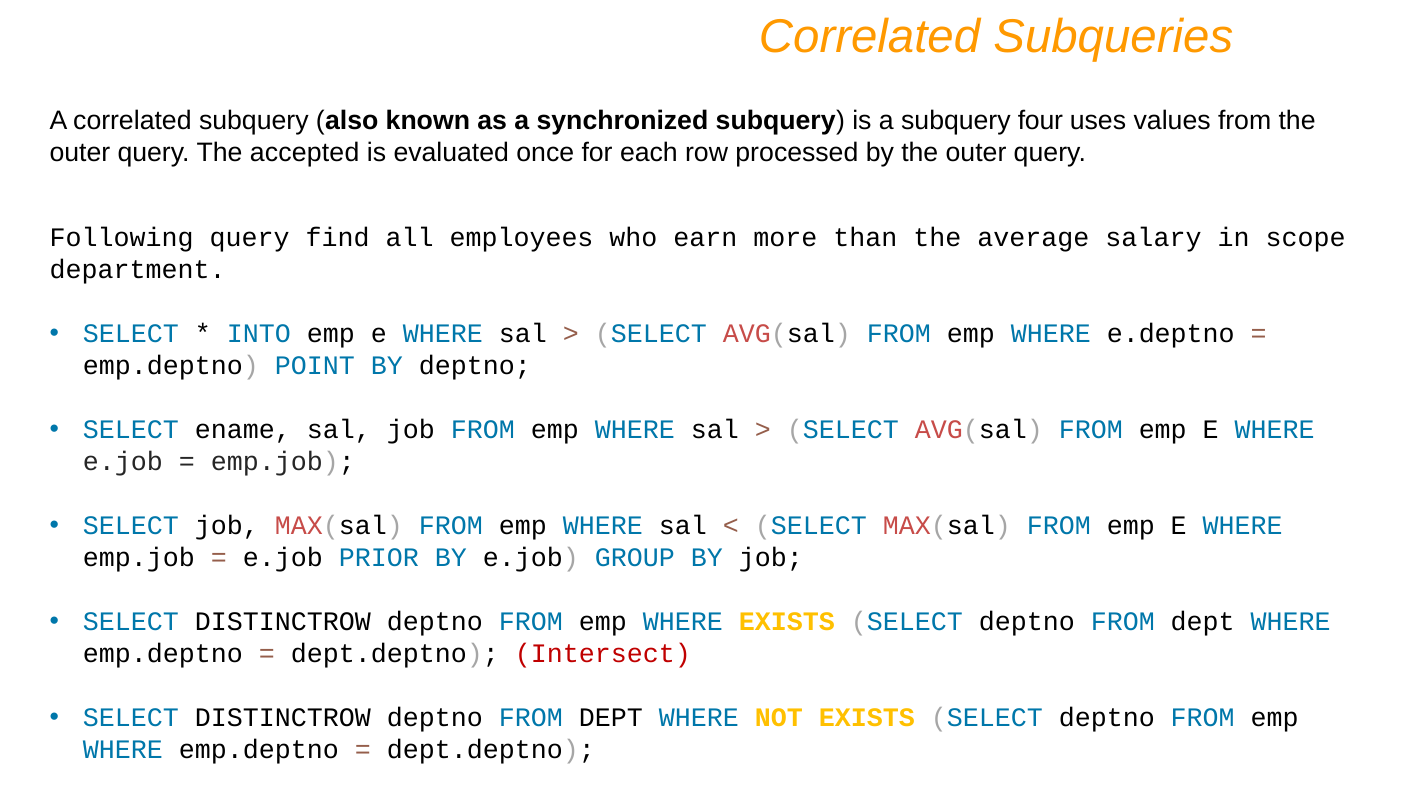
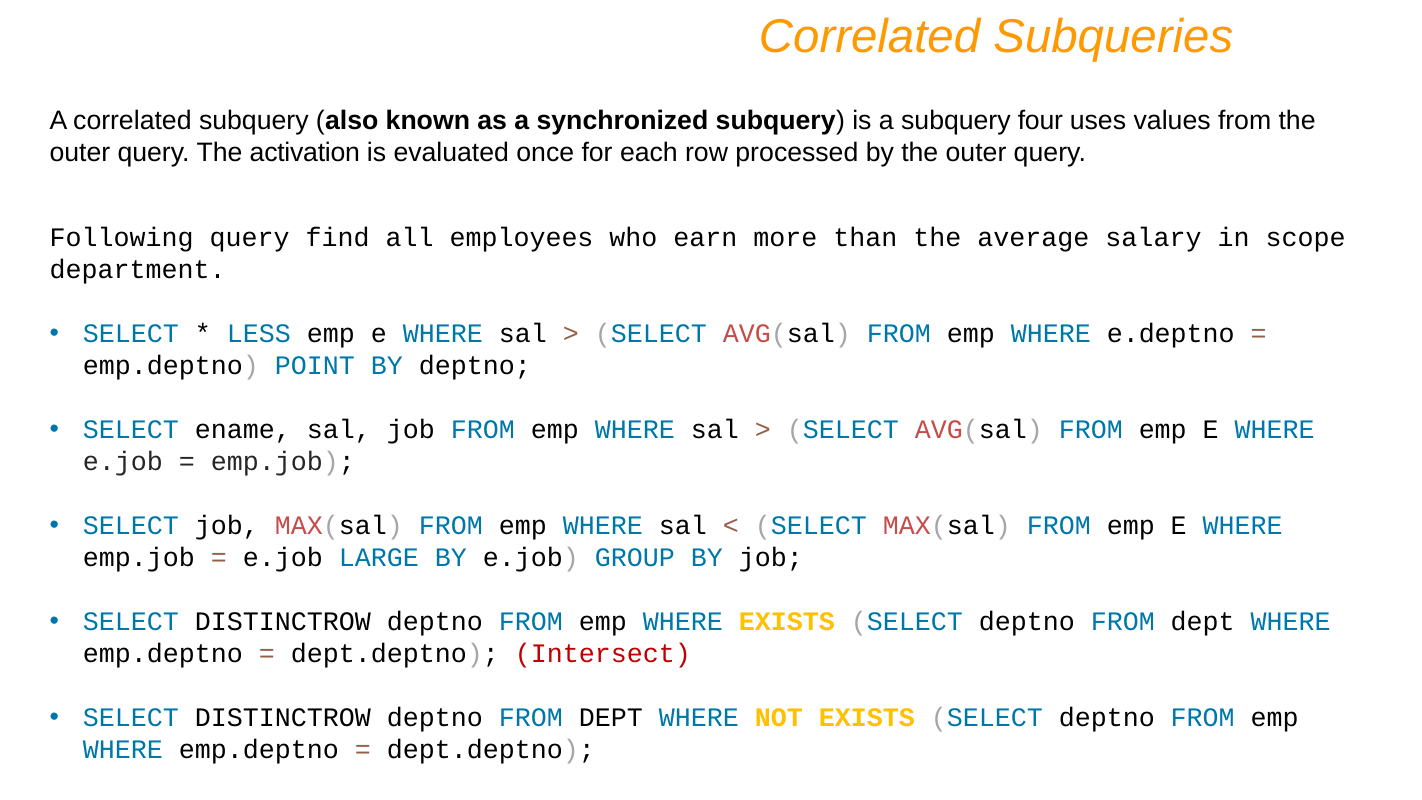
accepted: accepted -> activation (305, 153)
INTO: INTO -> LESS (259, 334)
PRIOR: PRIOR -> LARGE (379, 558)
